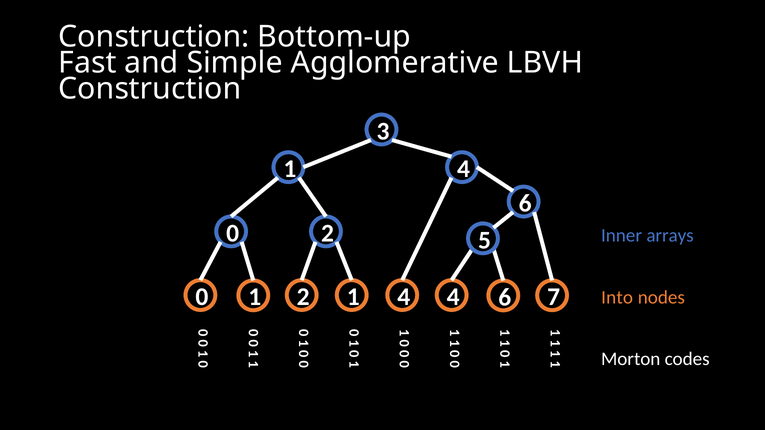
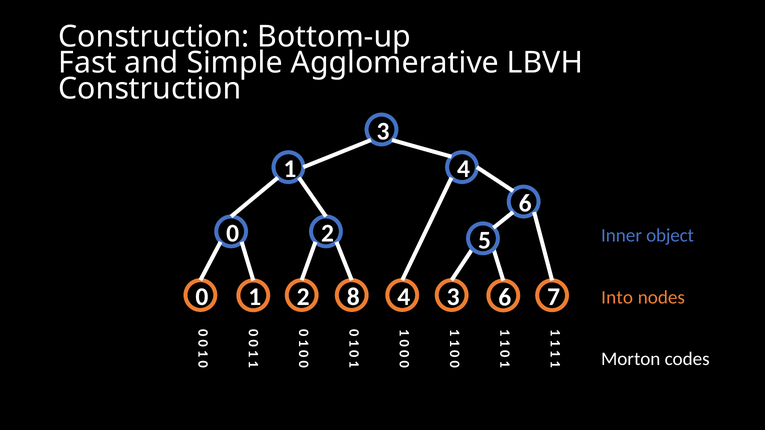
arrays: arrays -> object (670, 236)
2 1: 1 -> 8 (353, 297)
4 4: 4 -> 3 (453, 297)
